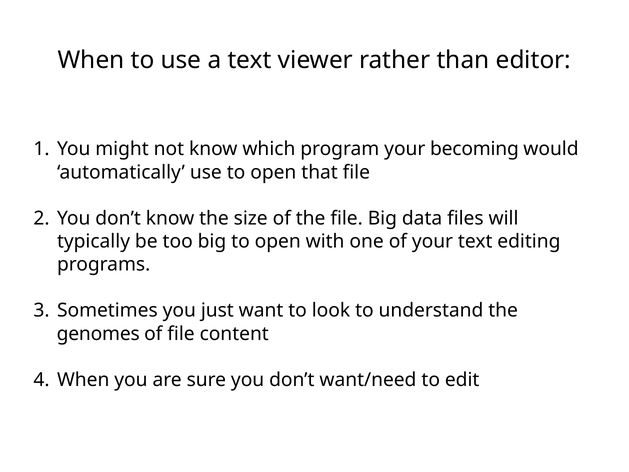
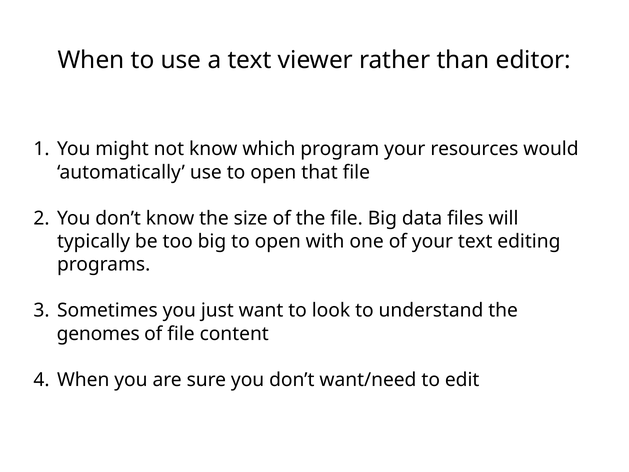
becoming: becoming -> resources (474, 149)
